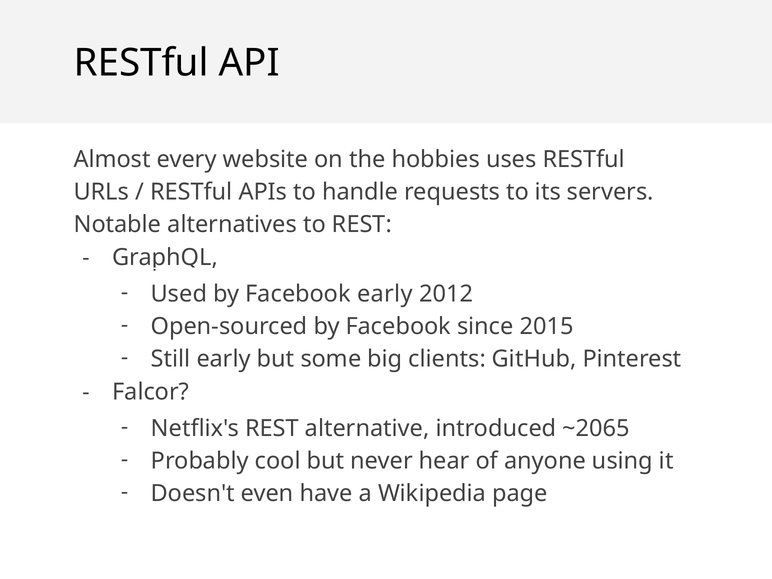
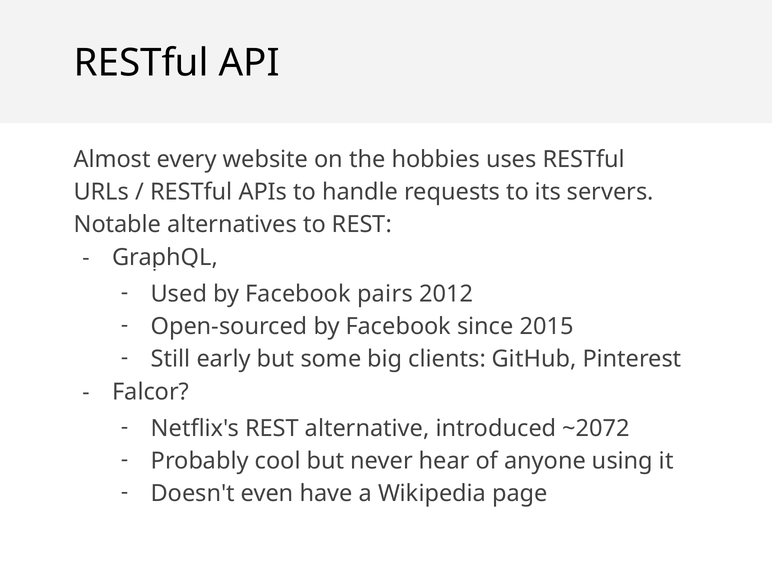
Facebook early: early -> pairs (385, 294)
~2065: ~2065 -> ~2072 (596, 428)
